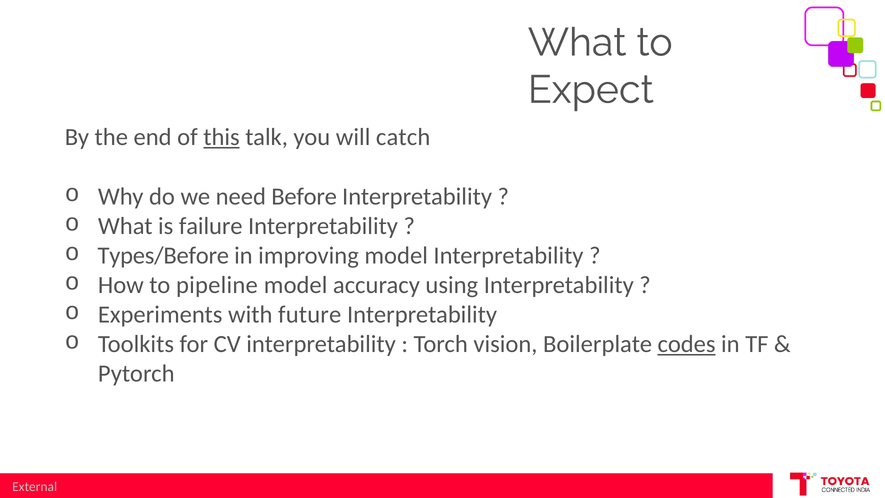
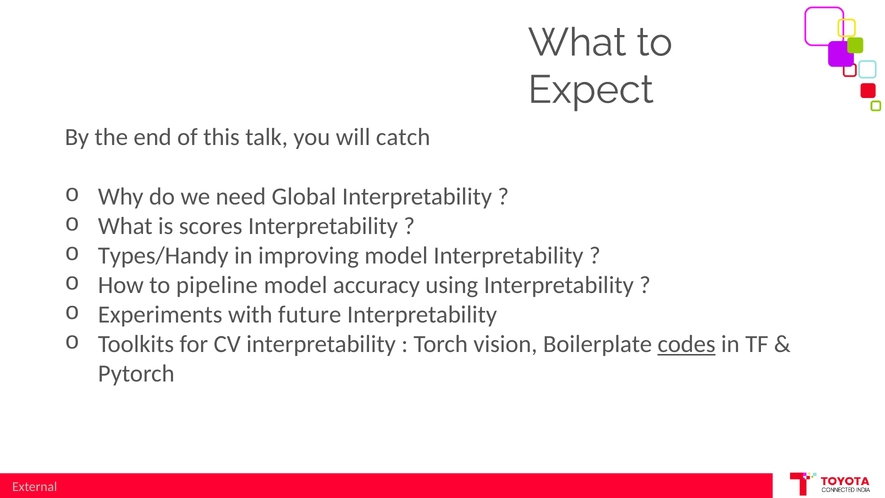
this underline: present -> none (221, 137)
Before: Before -> Global (304, 196)
failure: failure -> scores (211, 226)
Types/Before: Types/Before -> Types/Handy (163, 255)
